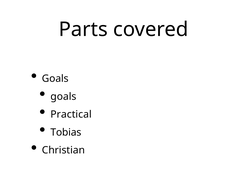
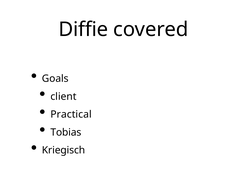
Parts: Parts -> Diffie (83, 29)
goals: goals -> client (63, 97)
Christian: Christian -> Kriegisch (64, 150)
